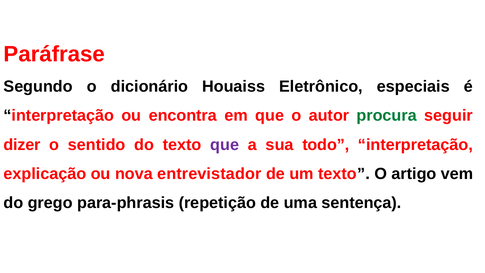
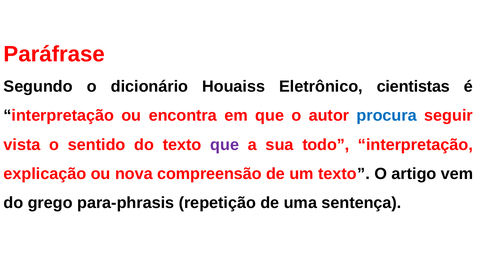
especiais: especiais -> cientistas (413, 86)
procura colour: green -> blue (387, 116)
dizer: dizer -> vista (22, 145)
entrevistador: entrevistador -> compreensão (209, 174)
